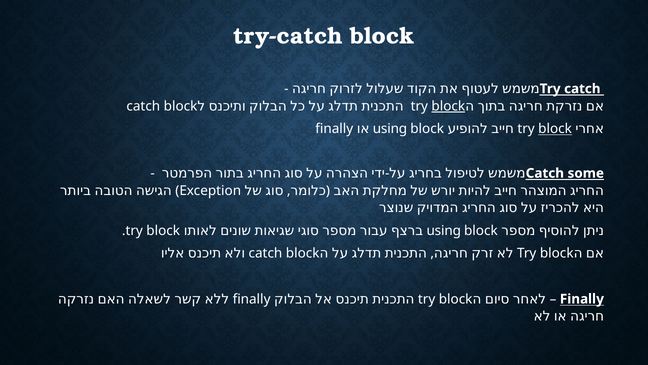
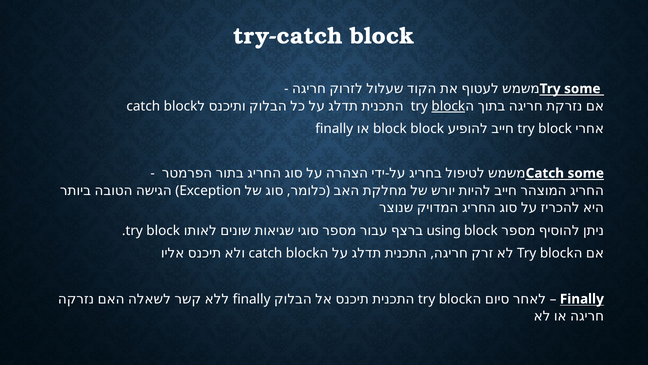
Try catch: catch -> some (582, 89)
using: using -> block (390, 129)
block underline: present -> none (555, 129)
